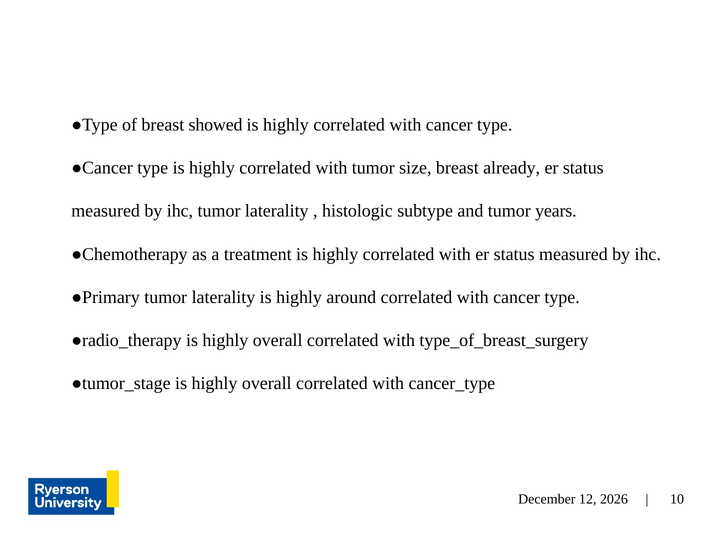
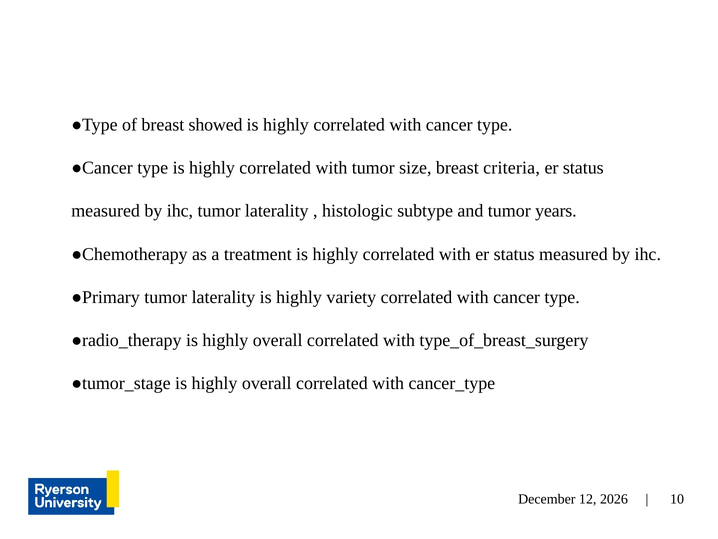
already: already -> criteria (512, 168)
around: around -> variety (351, 297)
